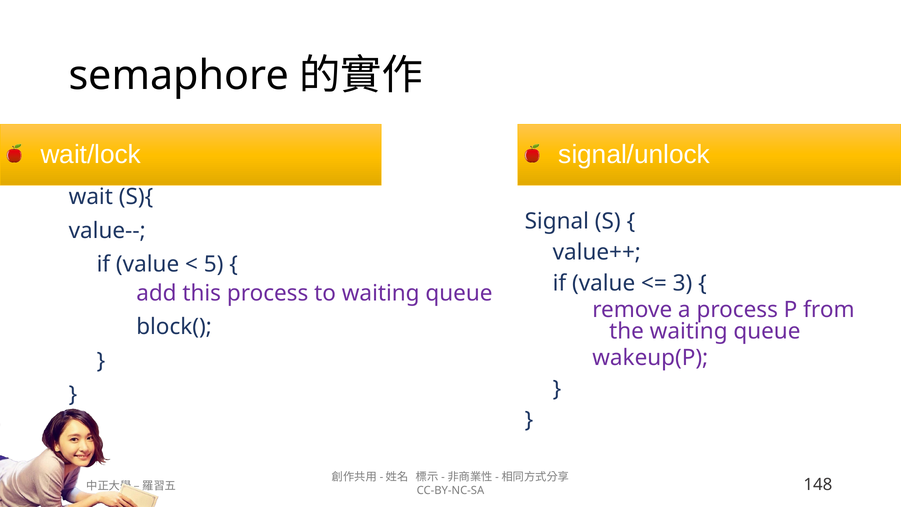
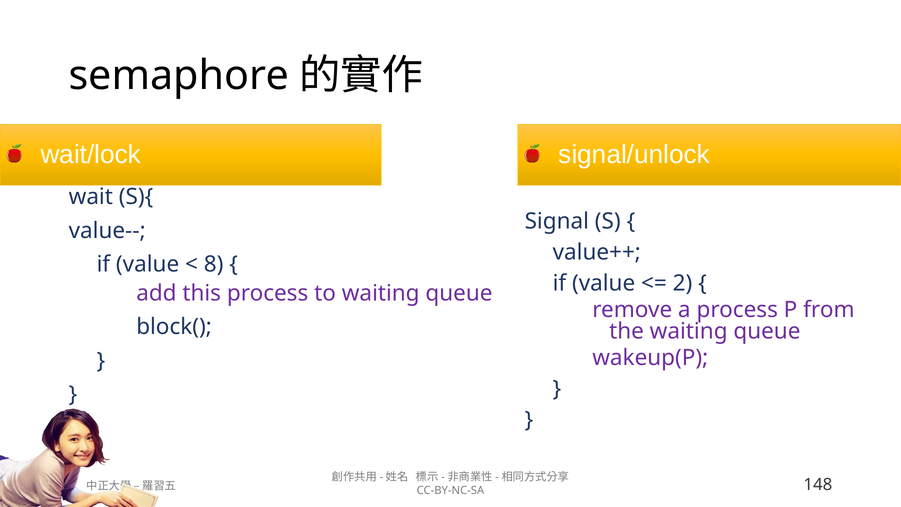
5: 5 -> 8 (214, 264)
3: 3 -> 2 (683, 283)
